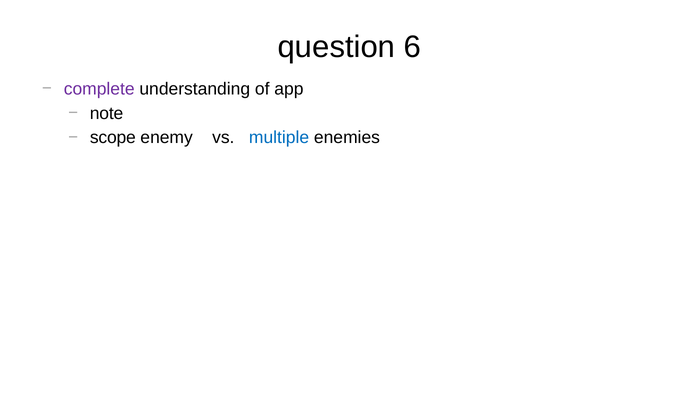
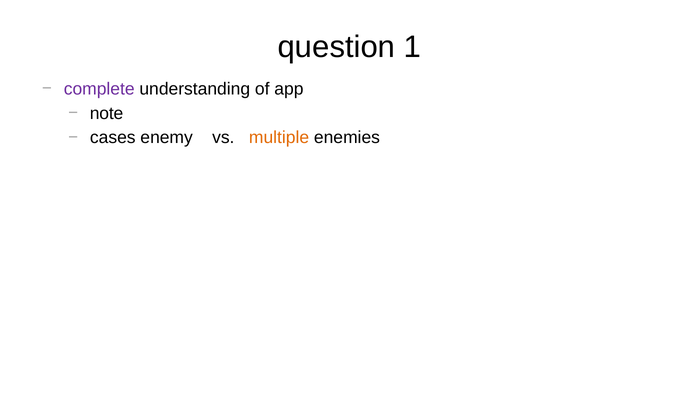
6: 6 -> 1 (412, 47)
scope: scope -> cases (113, 138)
multiple colour: blue -> orange (279, 138)
